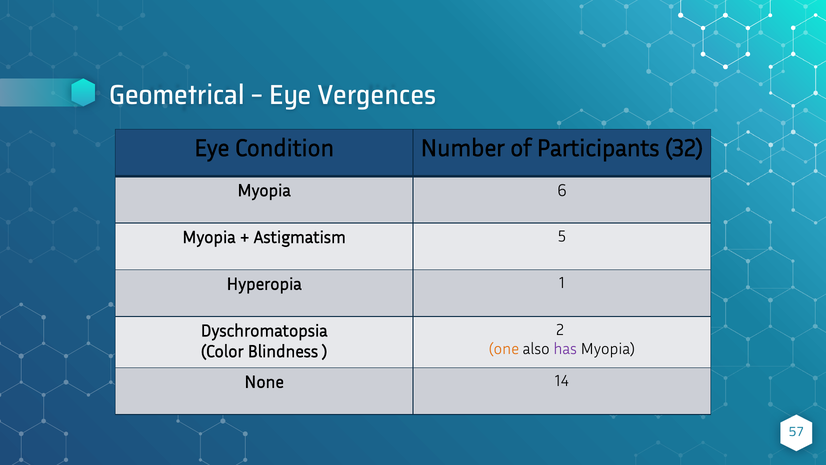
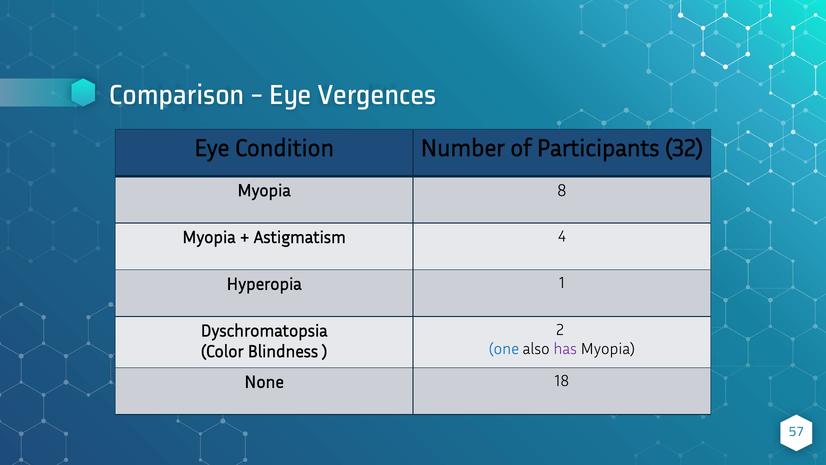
Geometrical: Geometrical -> Comparison (177, 95)
6: 6 -> 8 (562, 190)
5: 5 -> 4 (562, 236)
one colour: orange -> blue (504, 349)
14: 14 -> 18 (562, 381)
